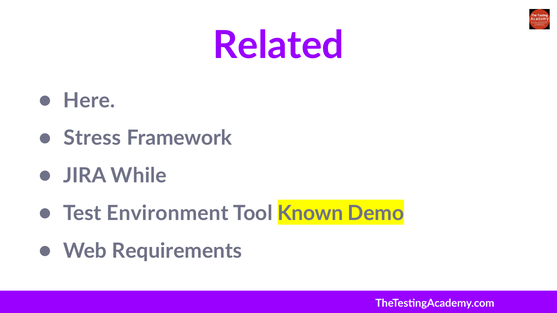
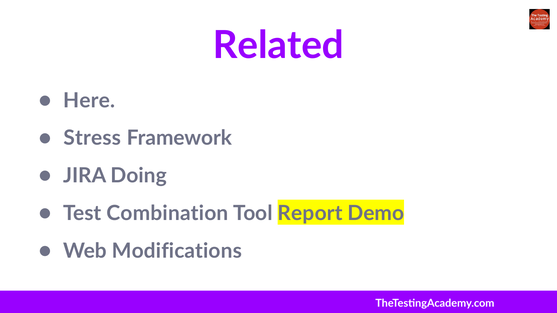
While: While -> Doing (139, 176)
Environment: Environment -> Combination (168, 214)
Known: Known -> Report (310, 214)
Requirements: Requirements -> Modifications (177, 251)
